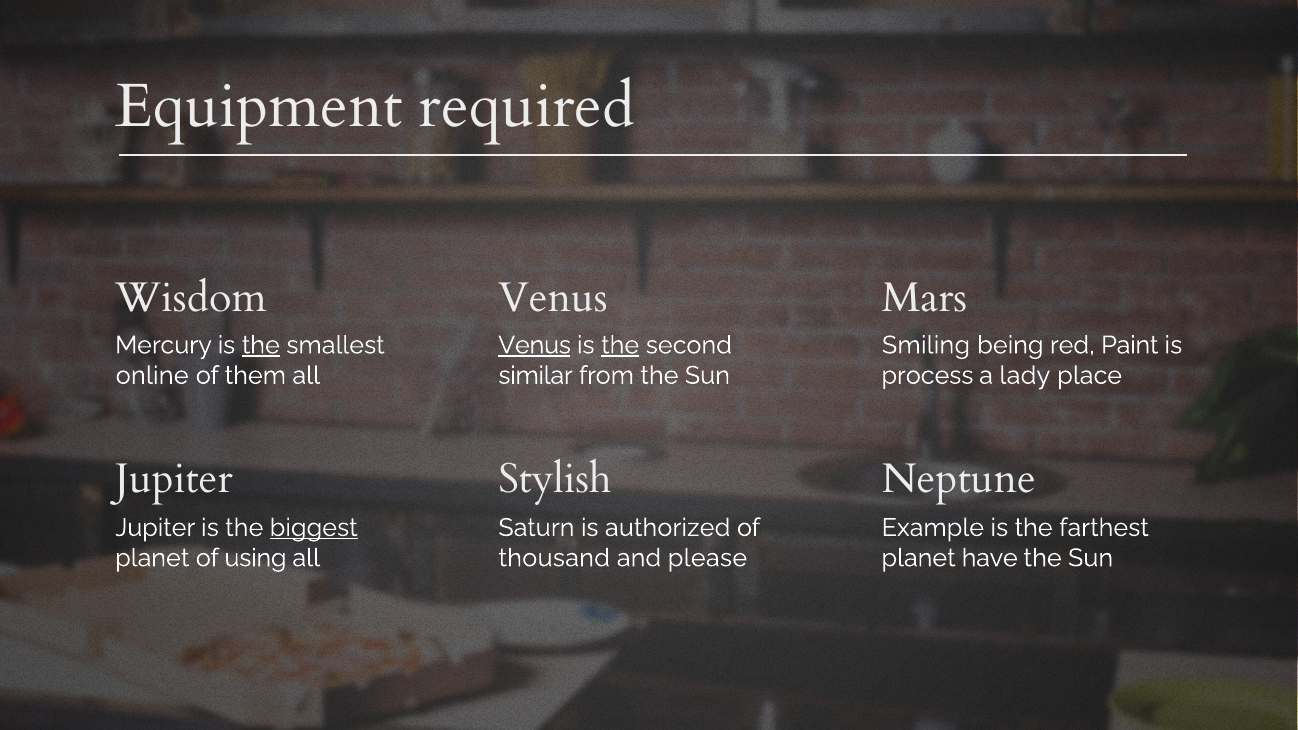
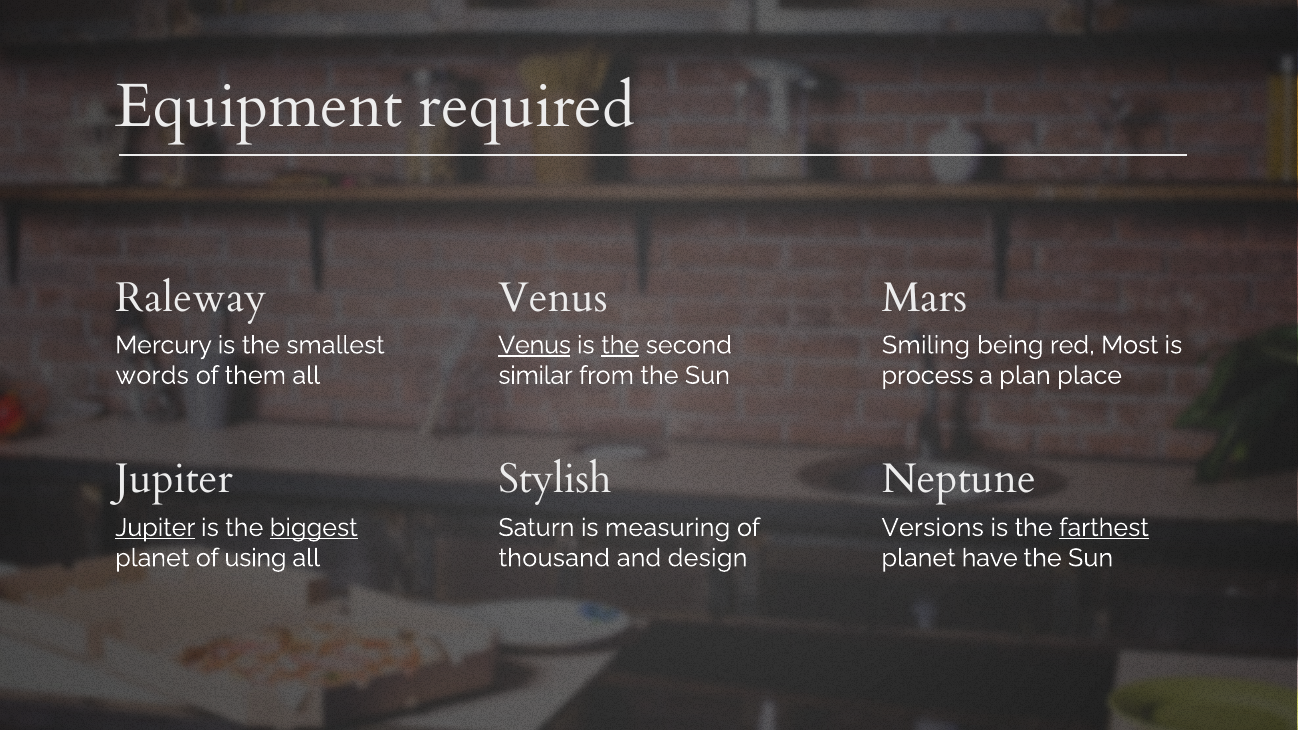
Wisdom: Wisdom -> Raleway (191, 298)
the underline: present -> none (261, 345)
Paint: Paint -> Most (1130, 345)
online: online -> words (152, 375)
lady: lady -> plan (1025, 375)
Jupiter underline: none -> present (155, 528)
authorized: authorized -> measuring (668, 528)
Example: Example -> Versions (933, 528)
farthest underline: none -> present (1104, 528)
please: please -> design (708, 558)
